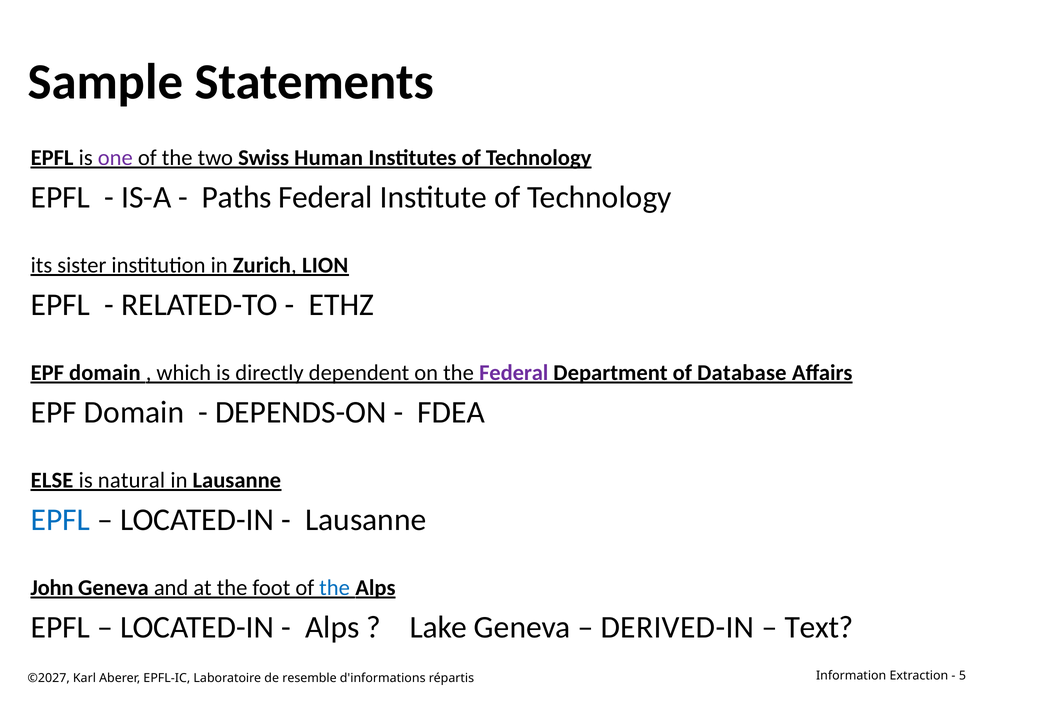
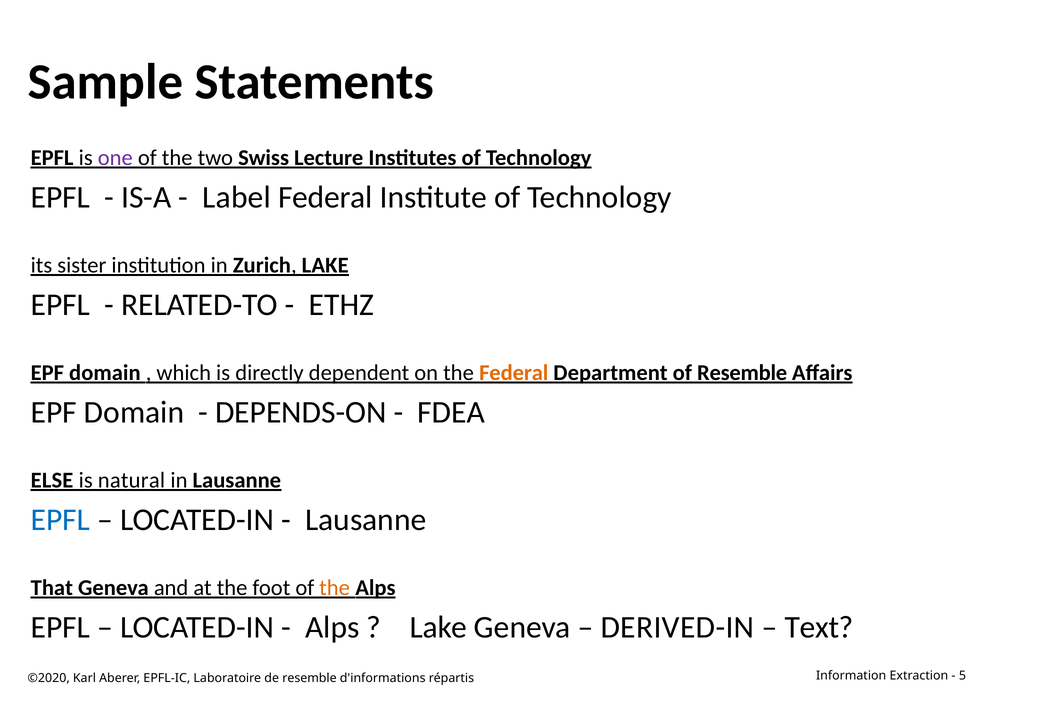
Human: Human -> Lecture (329, 158)
Paths: Paths -> Label (237, 197)
Zurich LION: LION -> LAKE (325, 265)
Federal colour: purple -> orange (514, 373)
of Database: Database -> Resemble (742, 373)
John: John -> That (52, 587)
the colour: blue -> orange (335, 587)
©2027: ©2027 -> ©2020 (49, 678)
